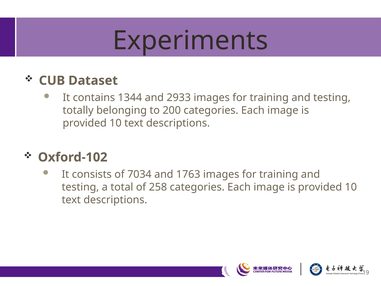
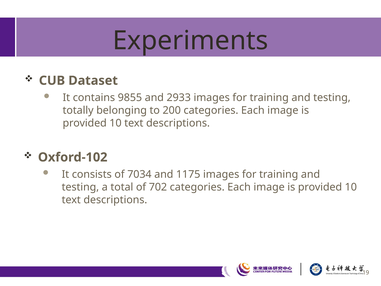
1344: 1344 -> 9855 (130, 98)
1763: 1763 -> 1175 (188, 174)
258: 258 -> 702 (158, 187)
